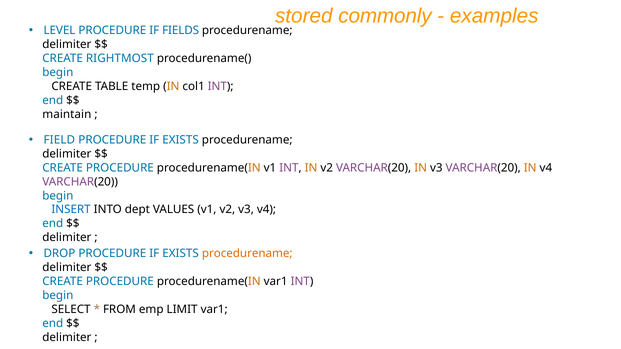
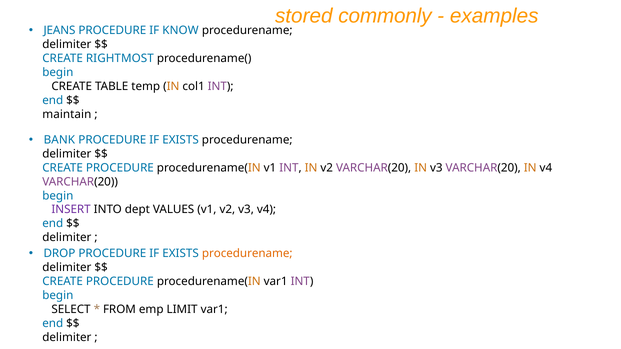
LEVEL: LEVEL -> JEANS (59, 31)
FIELDS: FIELDS -> KNOW (180, 31)
FIELD: FIELD -> BANK (59, 140)
INSERT colour: blue -> purple (71, 210)
